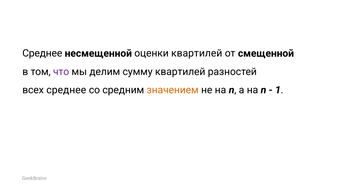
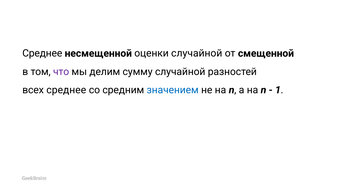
оценки квартилей: квартилей -> случайной (197, 53)
сумму квартилей: квартилей -> случайной (180, 72)
значением colour: orange -> blue (173, 90)
